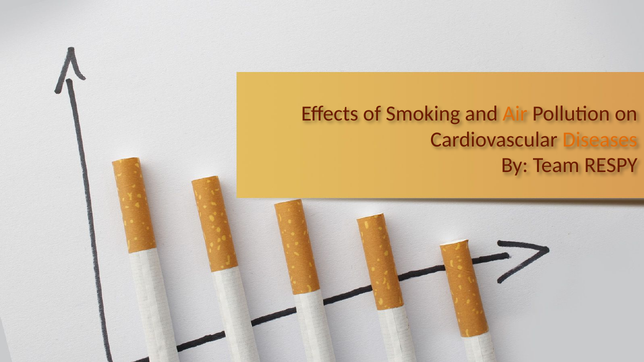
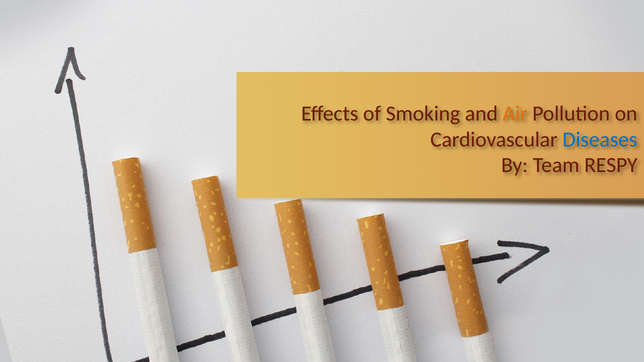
Diseases colour: orange -> blue (600, 140)
